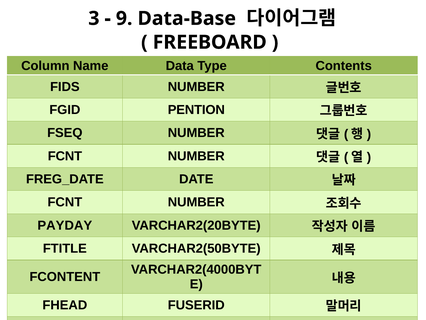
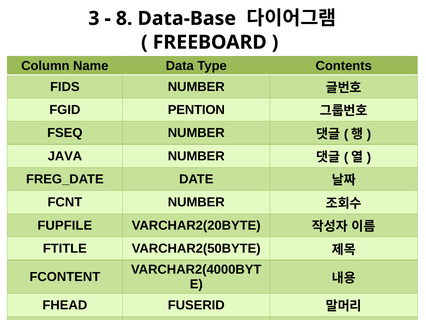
9: 9 -> 8 (124, 18)
FCNT: FCNT -> JAVA (65, 156)
PAYDAY: PAYDAY -> FUPFILE (65, 225)
